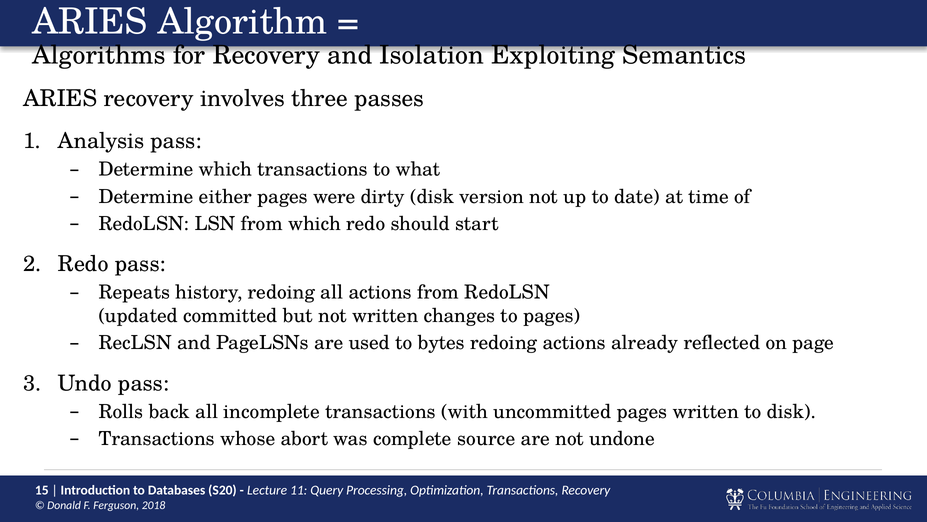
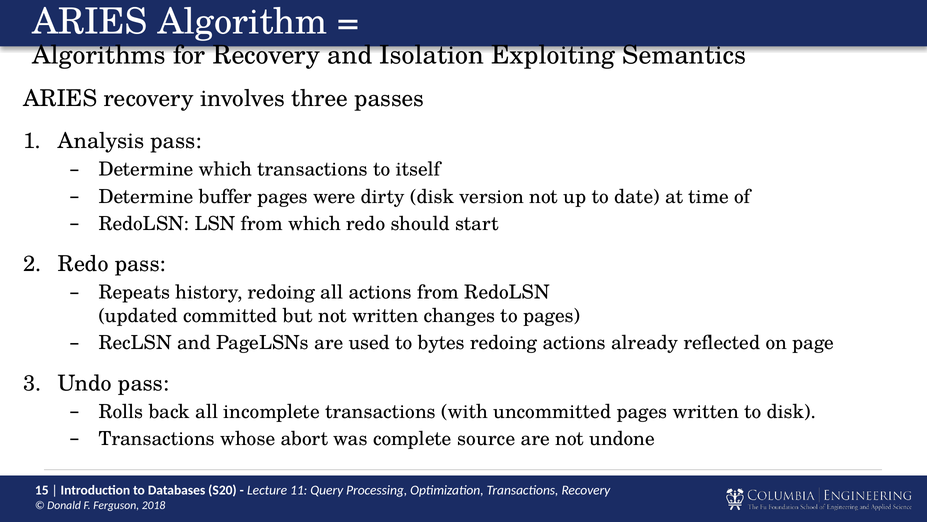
what: what -> itself (418, 169)
either: either -> buffer (225, 196)
